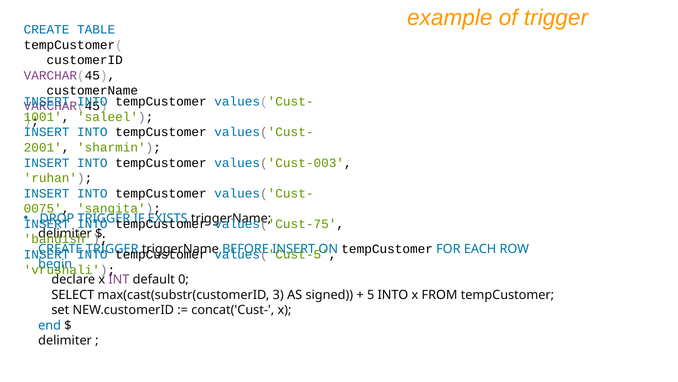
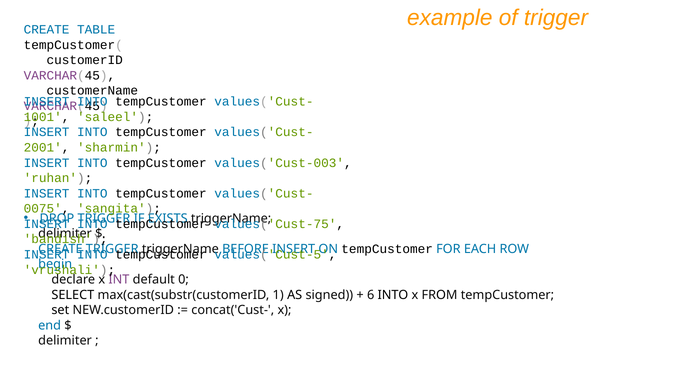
3: 3 -> 1 (278, 294)
5: 5 -> 6 (371, 294)
